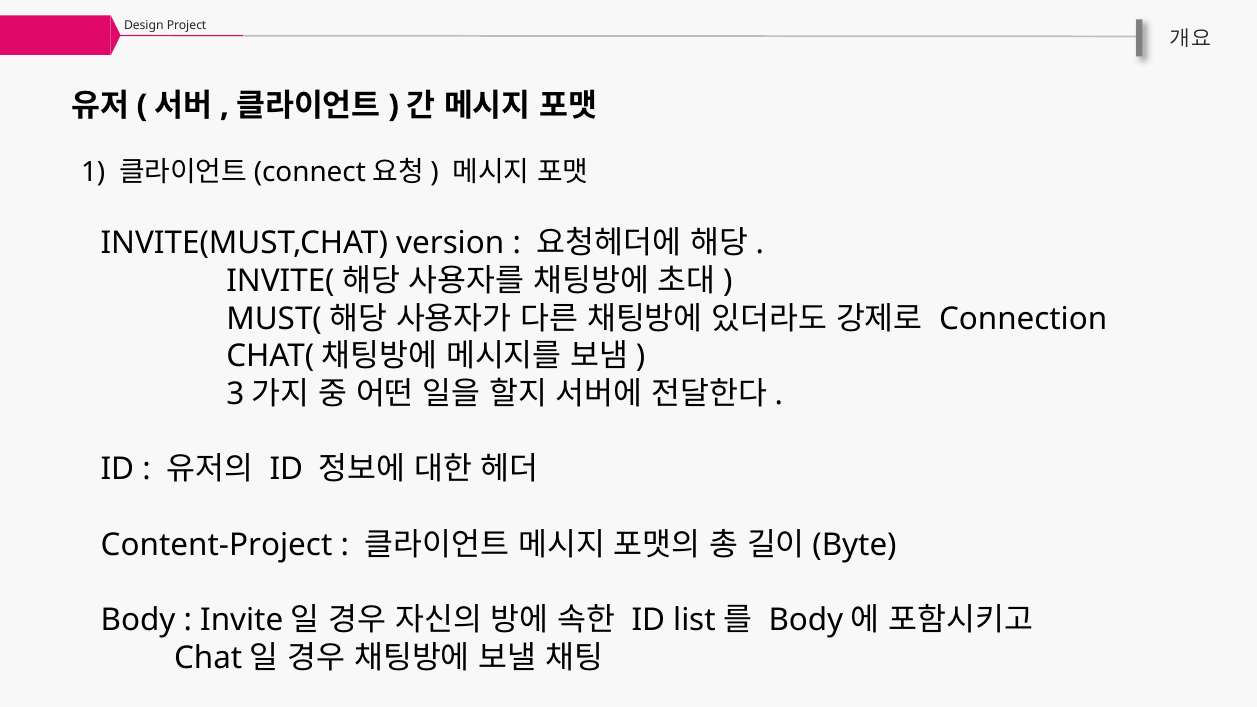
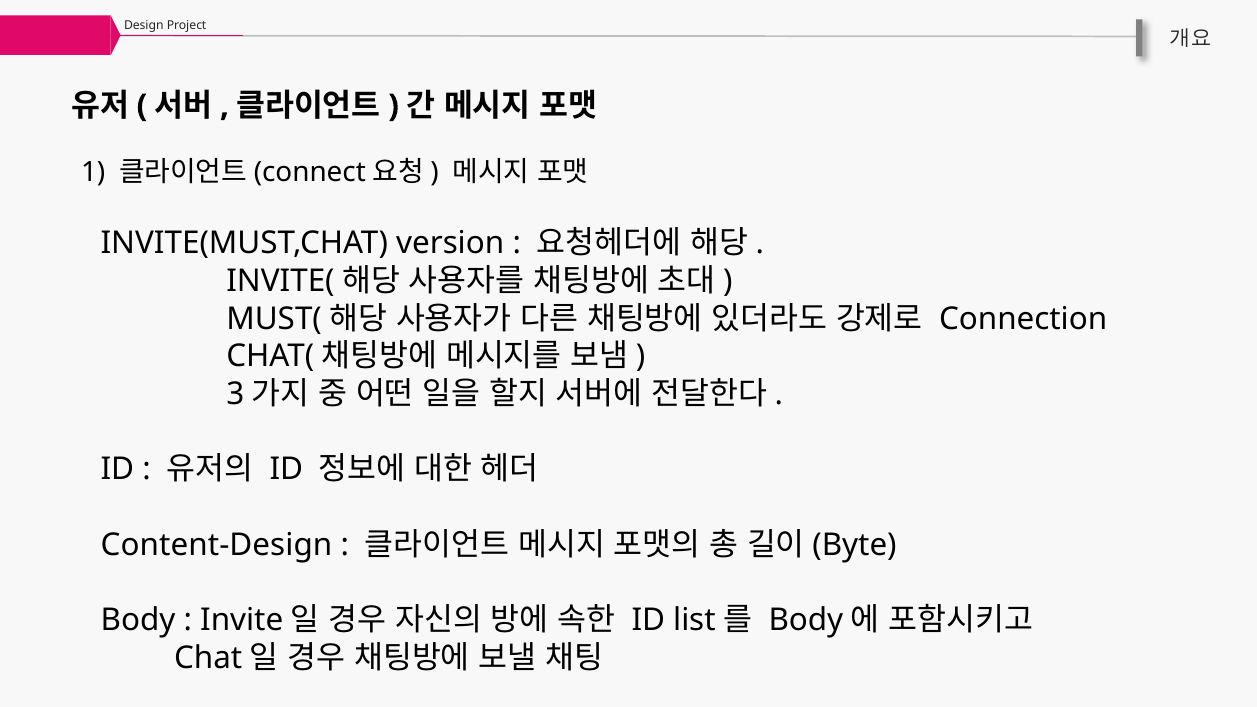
Content-Project: Content-Project -> Content-Design (217, 545)
